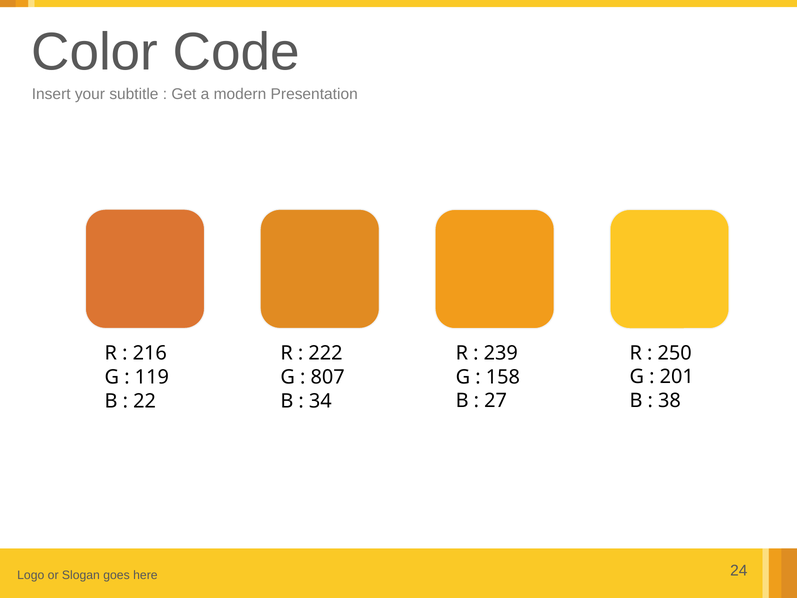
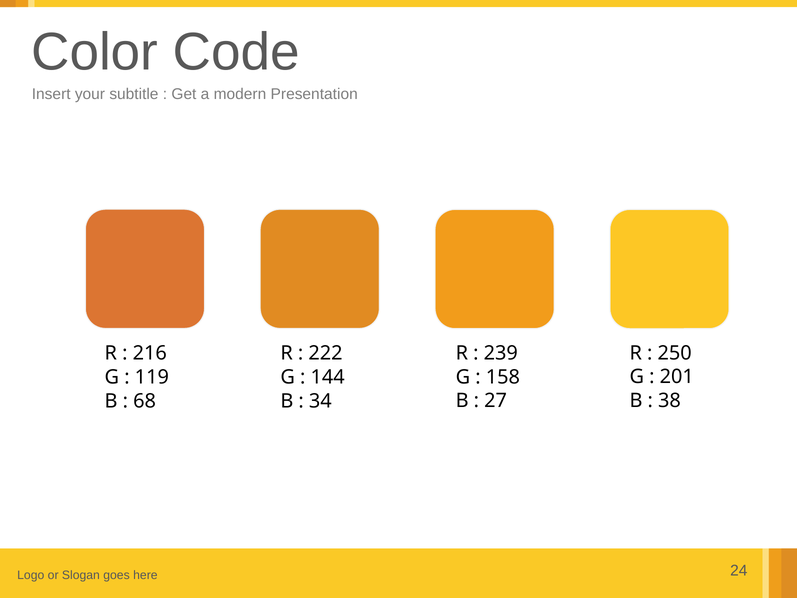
807: 807 -> 144 (328, 377)
22: 22 -> 68 (145, 401)
